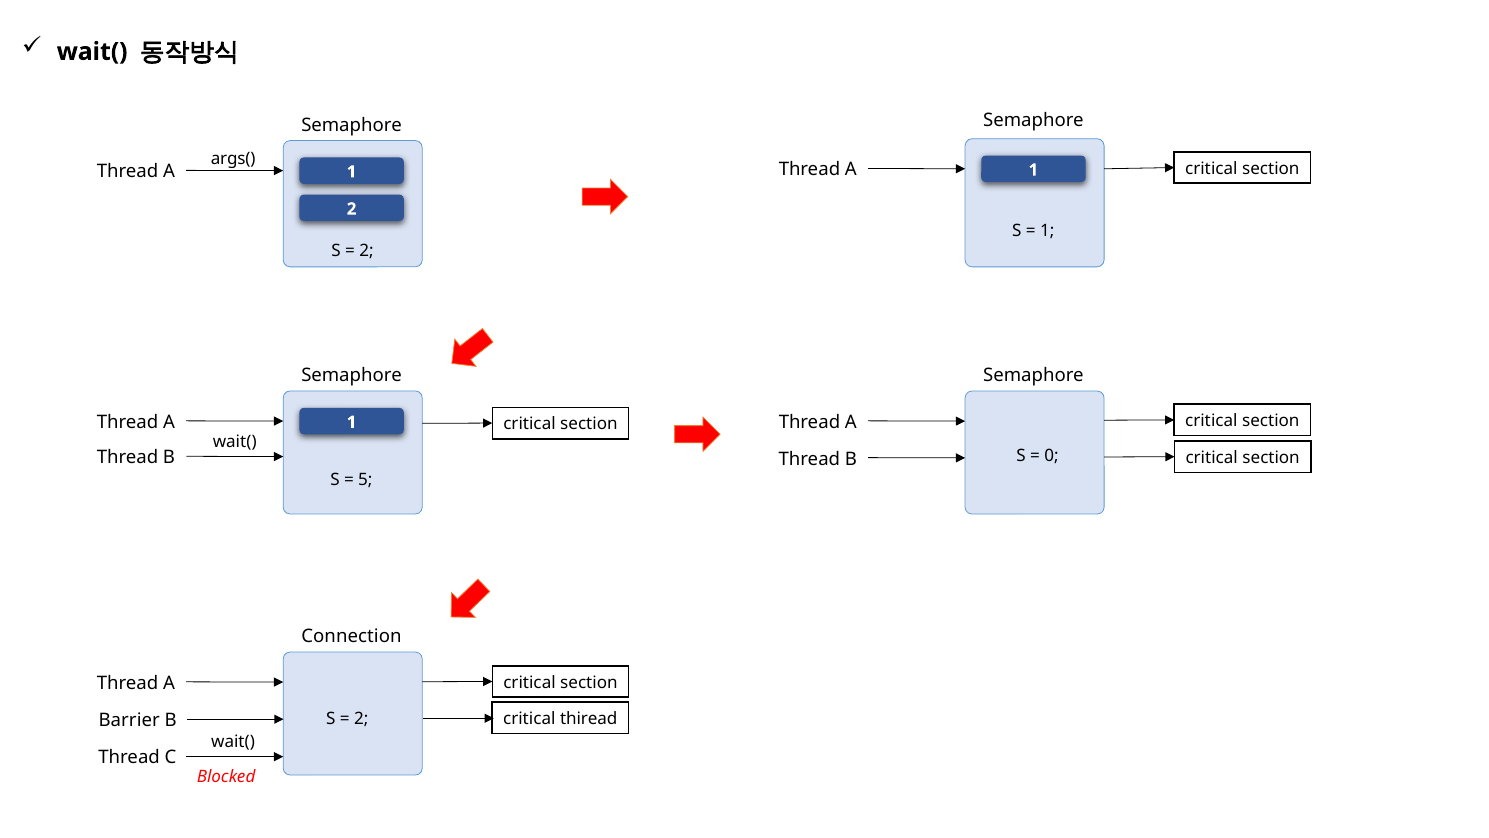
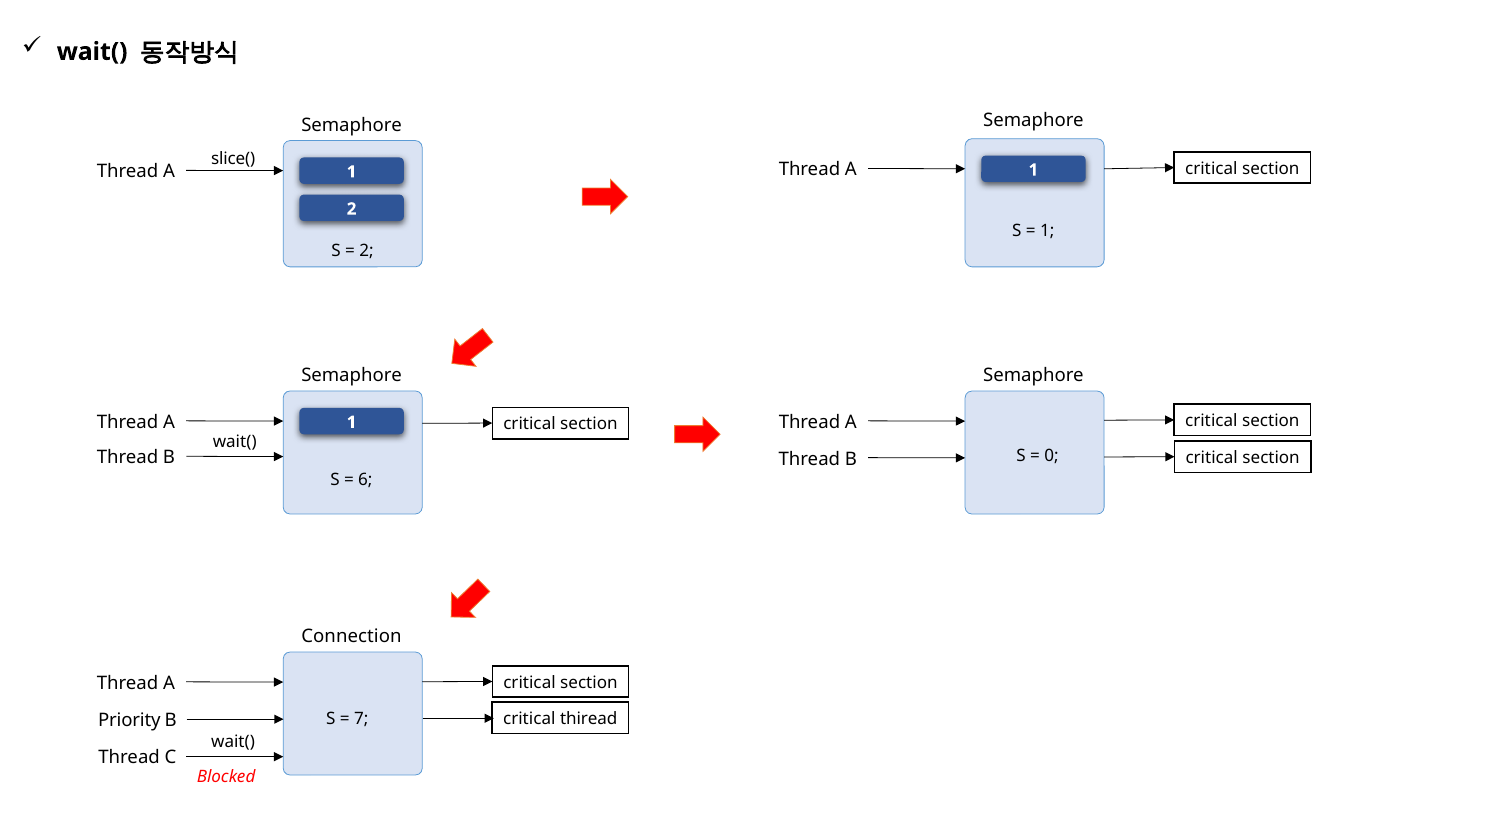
args(: args( -> slice( (233, 158)
5: 5 -> 6 (365, 480)
2: 2 -> 7 (361, 719)
Barrier: Barrier -> Priority (129, 720)
